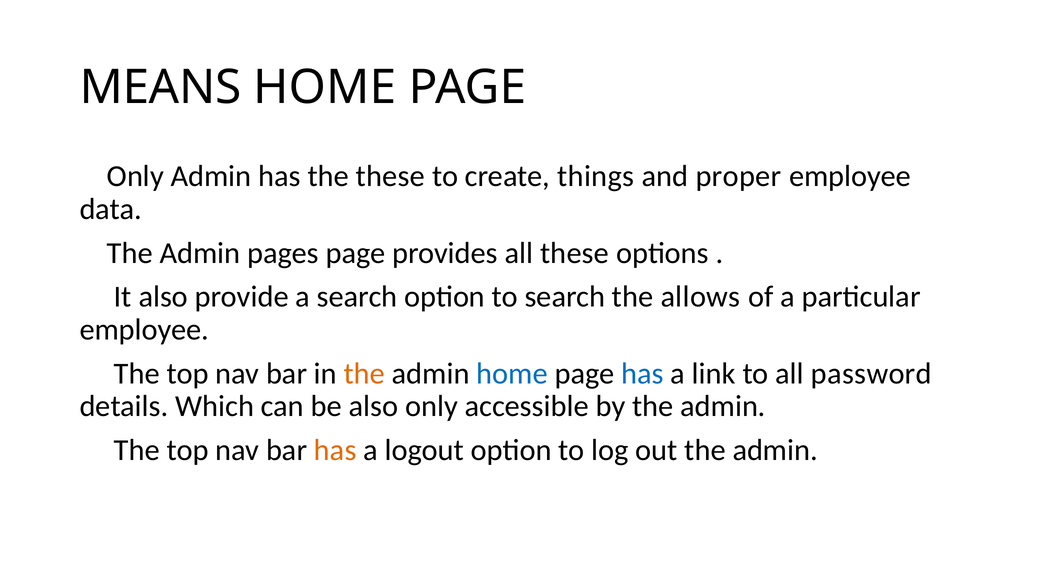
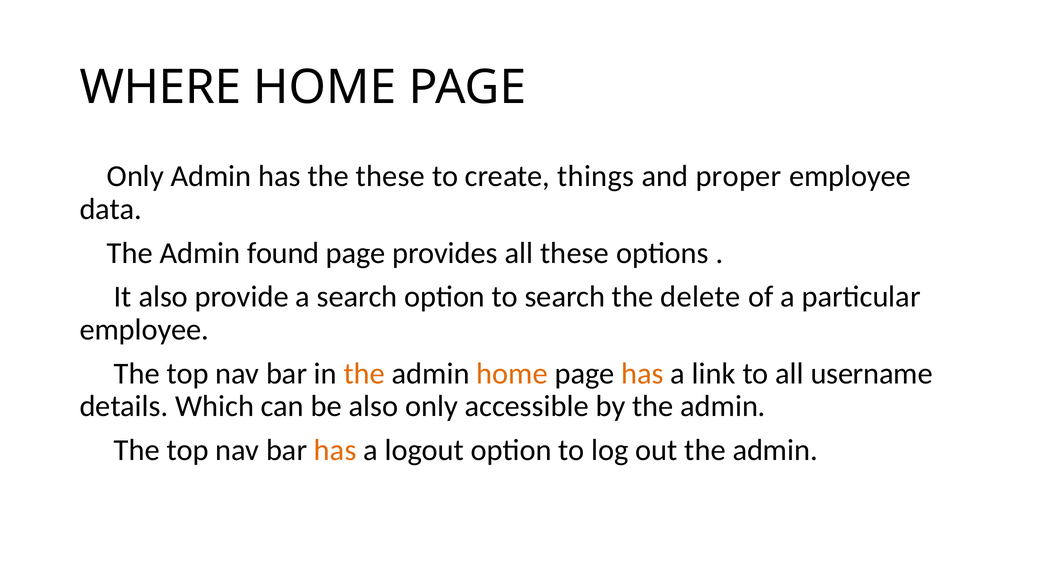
MEANS: MEANS -> WHERE (160, 88)
pages: pages -> found (283, 253)
allows: allows -> delete (700, 297)
home colour: blue -> orange (512, 374)
has colour: blue -> orange (642, 374)
password: password -> username (872, 374)
